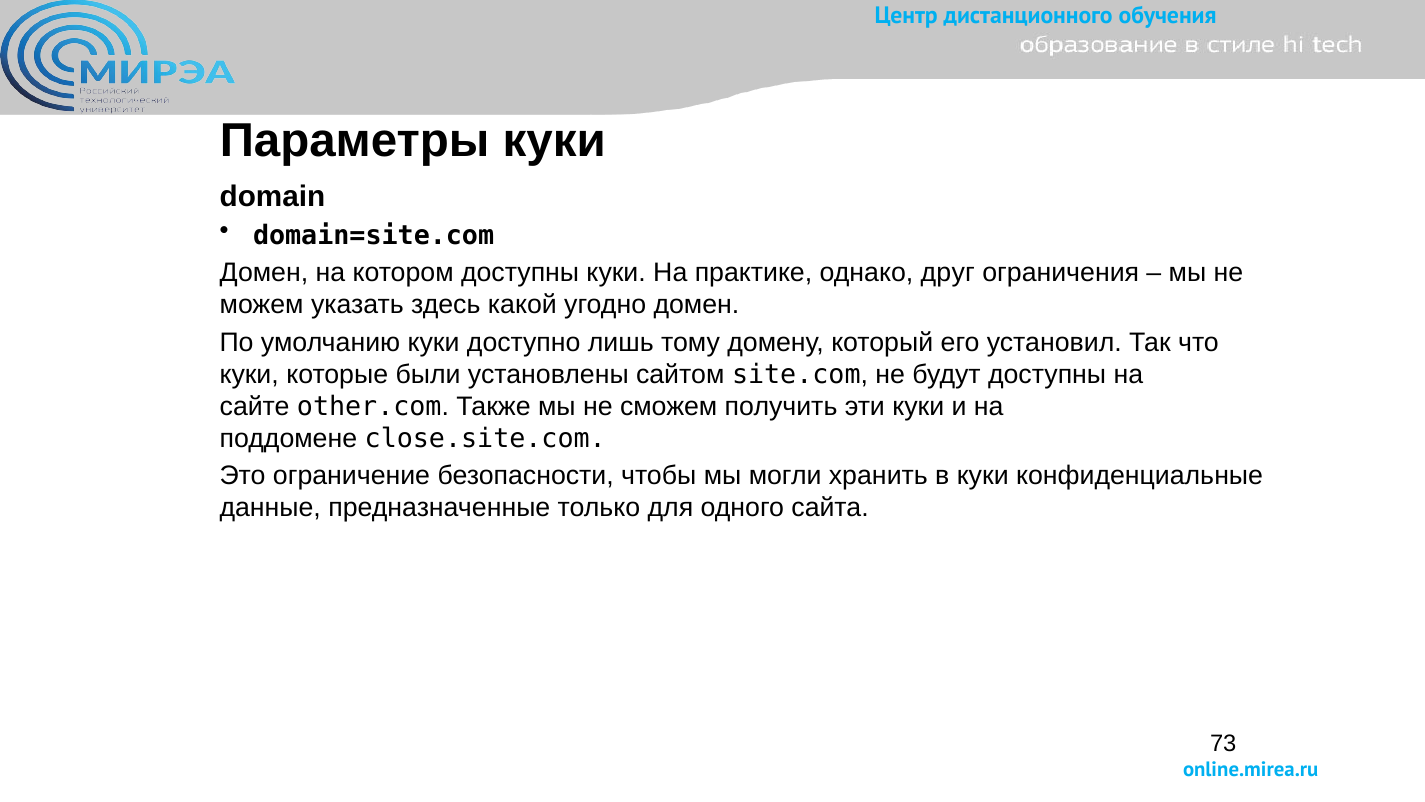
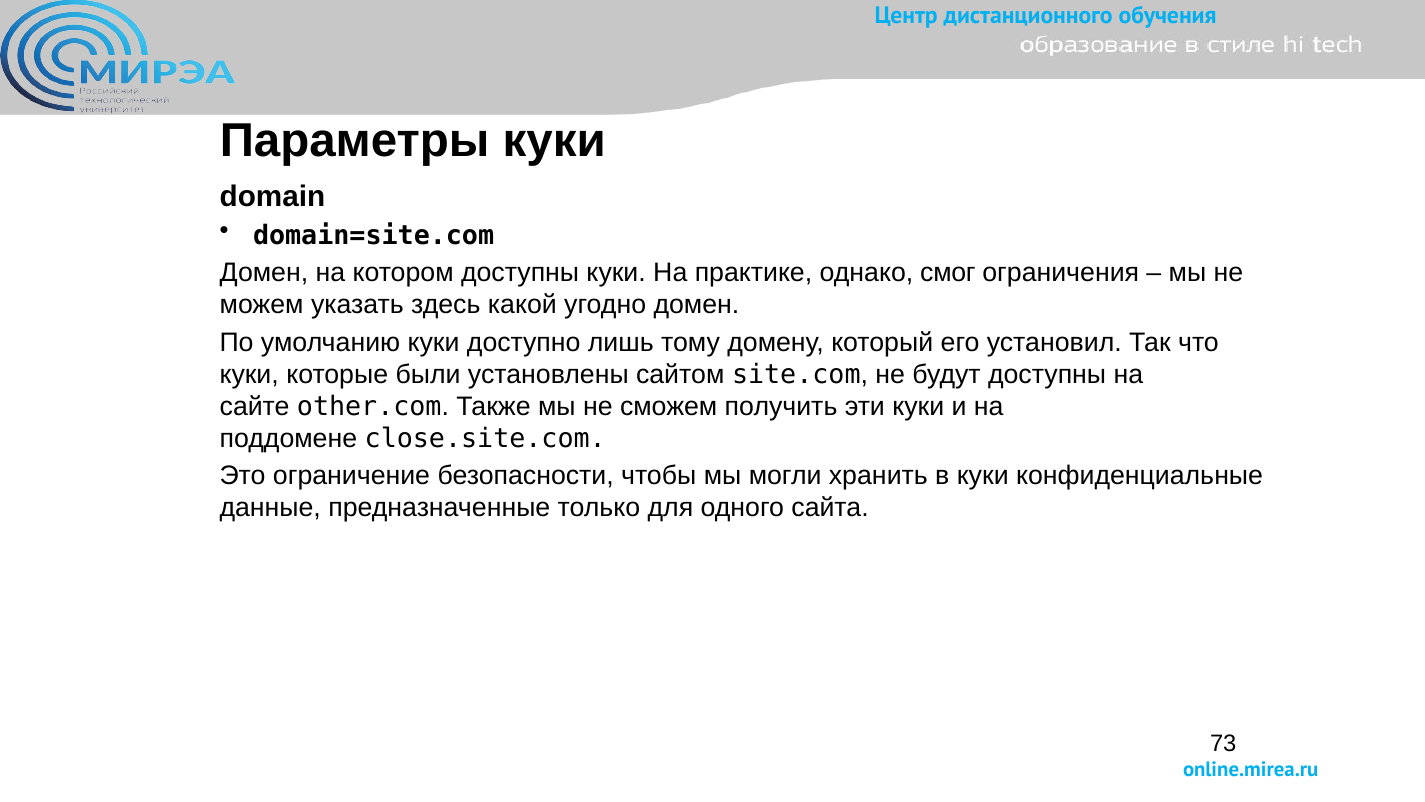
друг: друг -> смог (948, 273)
